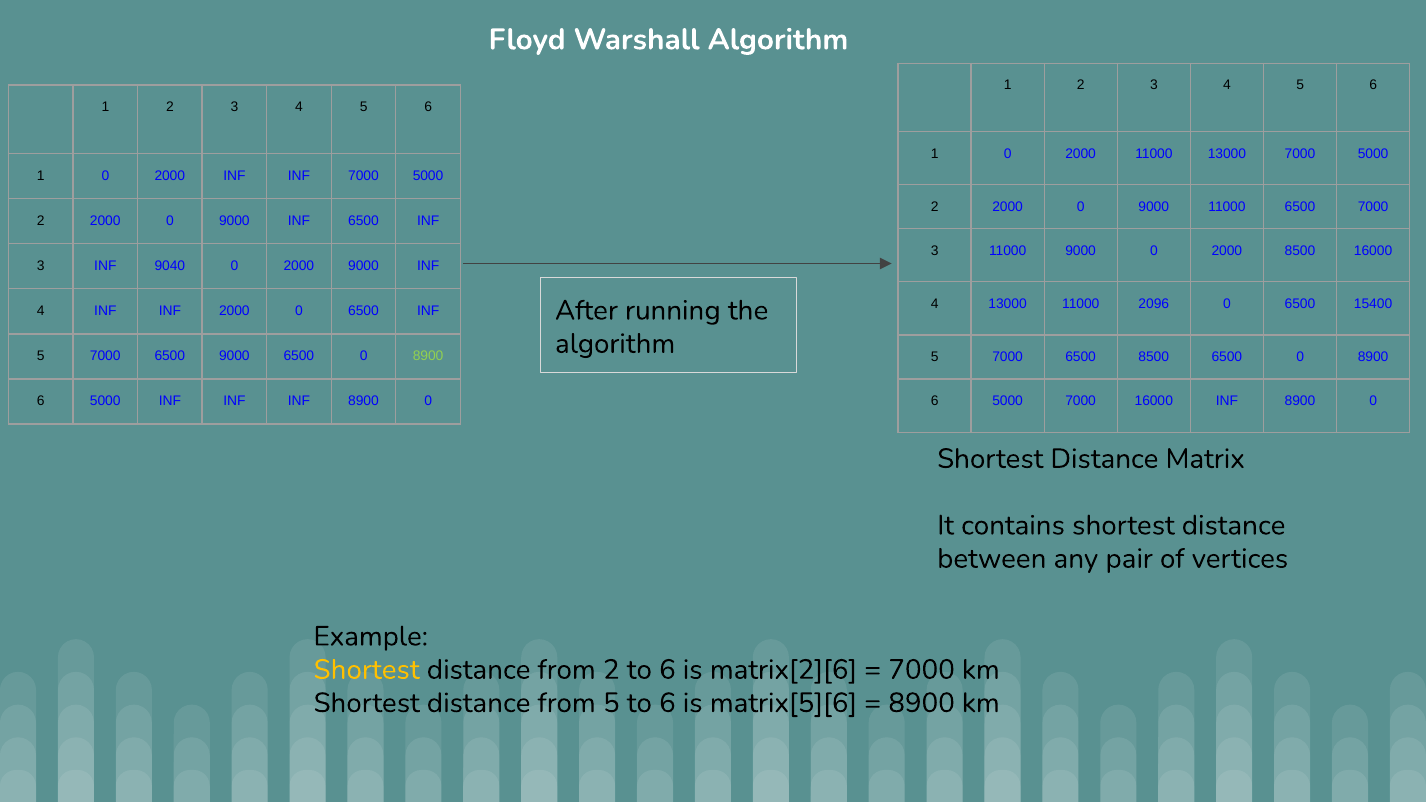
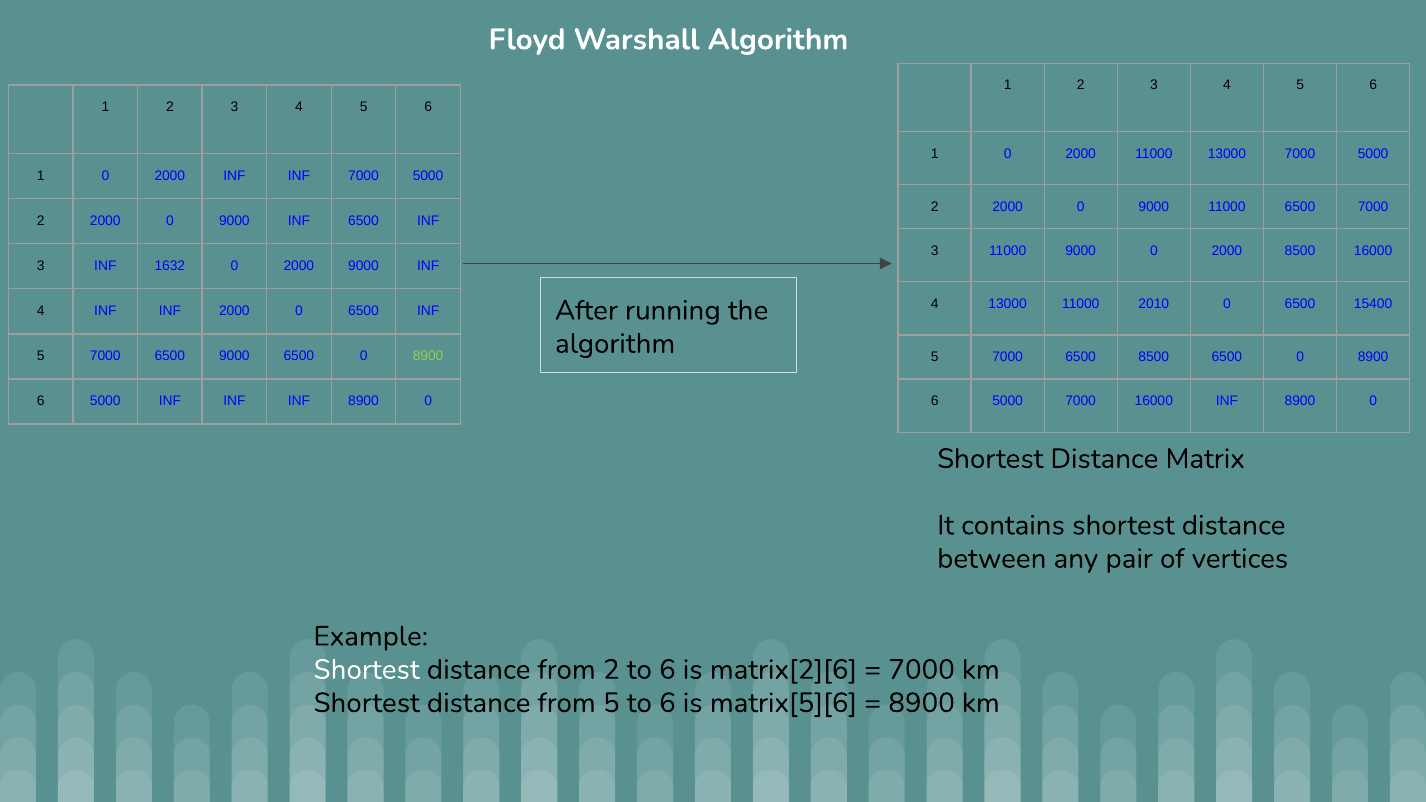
9040: 9040 -> 1632 (170, 266)
2096: 2096 -> 2010 (1154, 304)
Shortest colour: yellow -> white (367, 670)
